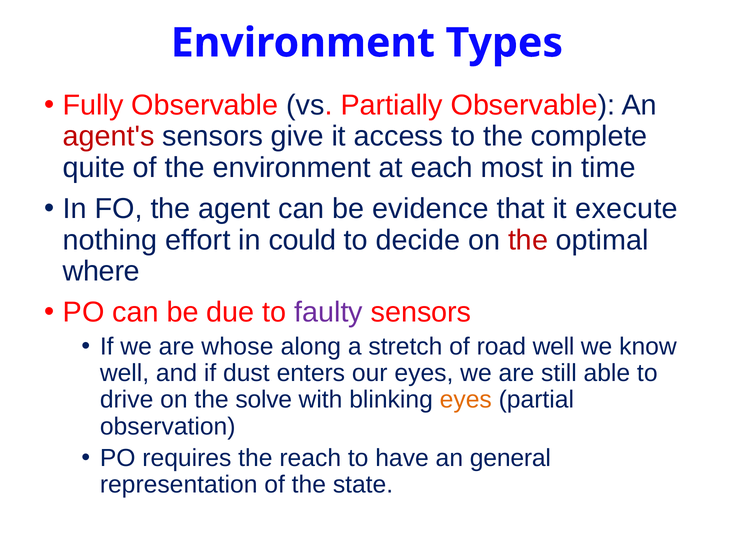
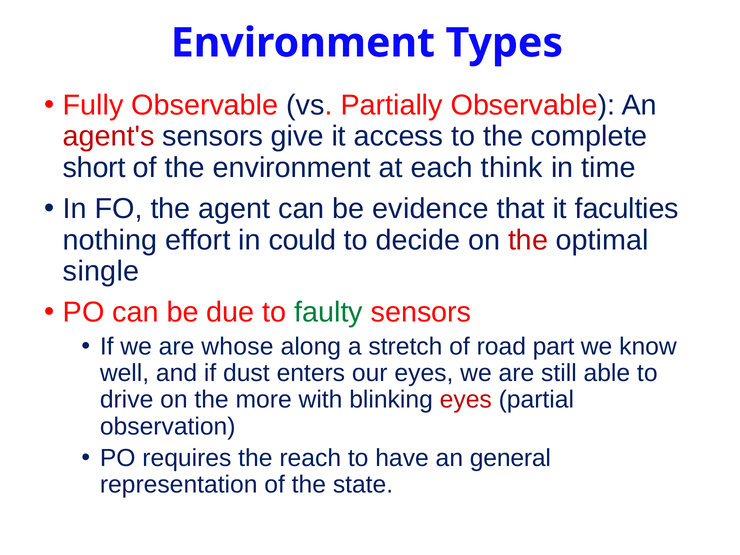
quite: quite -> short (94, 168)
most: most -> think (512, 168)
execute: execute -> faculties (627, 209)
where: where -> single (101, 271)
faulty colour: purple -> green (329, 312)
road well: well -> part (554, 347)
solve: solve -> more (264, 400)
eyes colour: orange -> red (466, 400)
